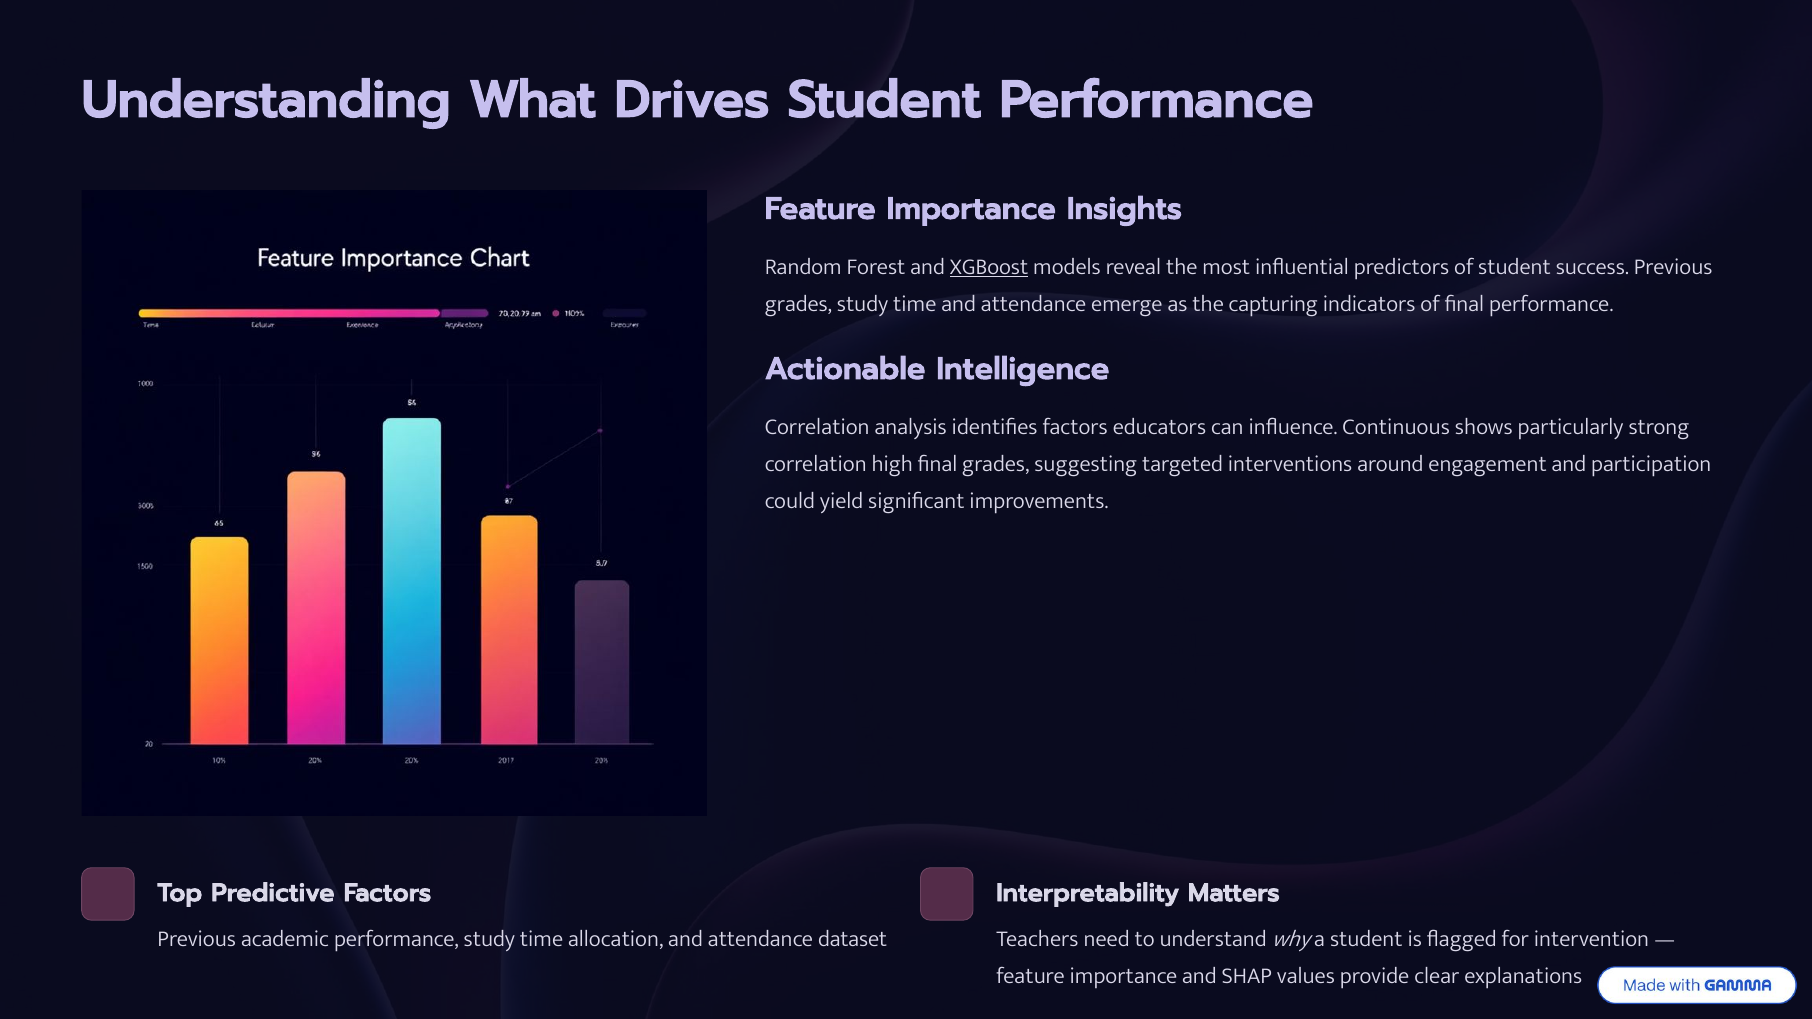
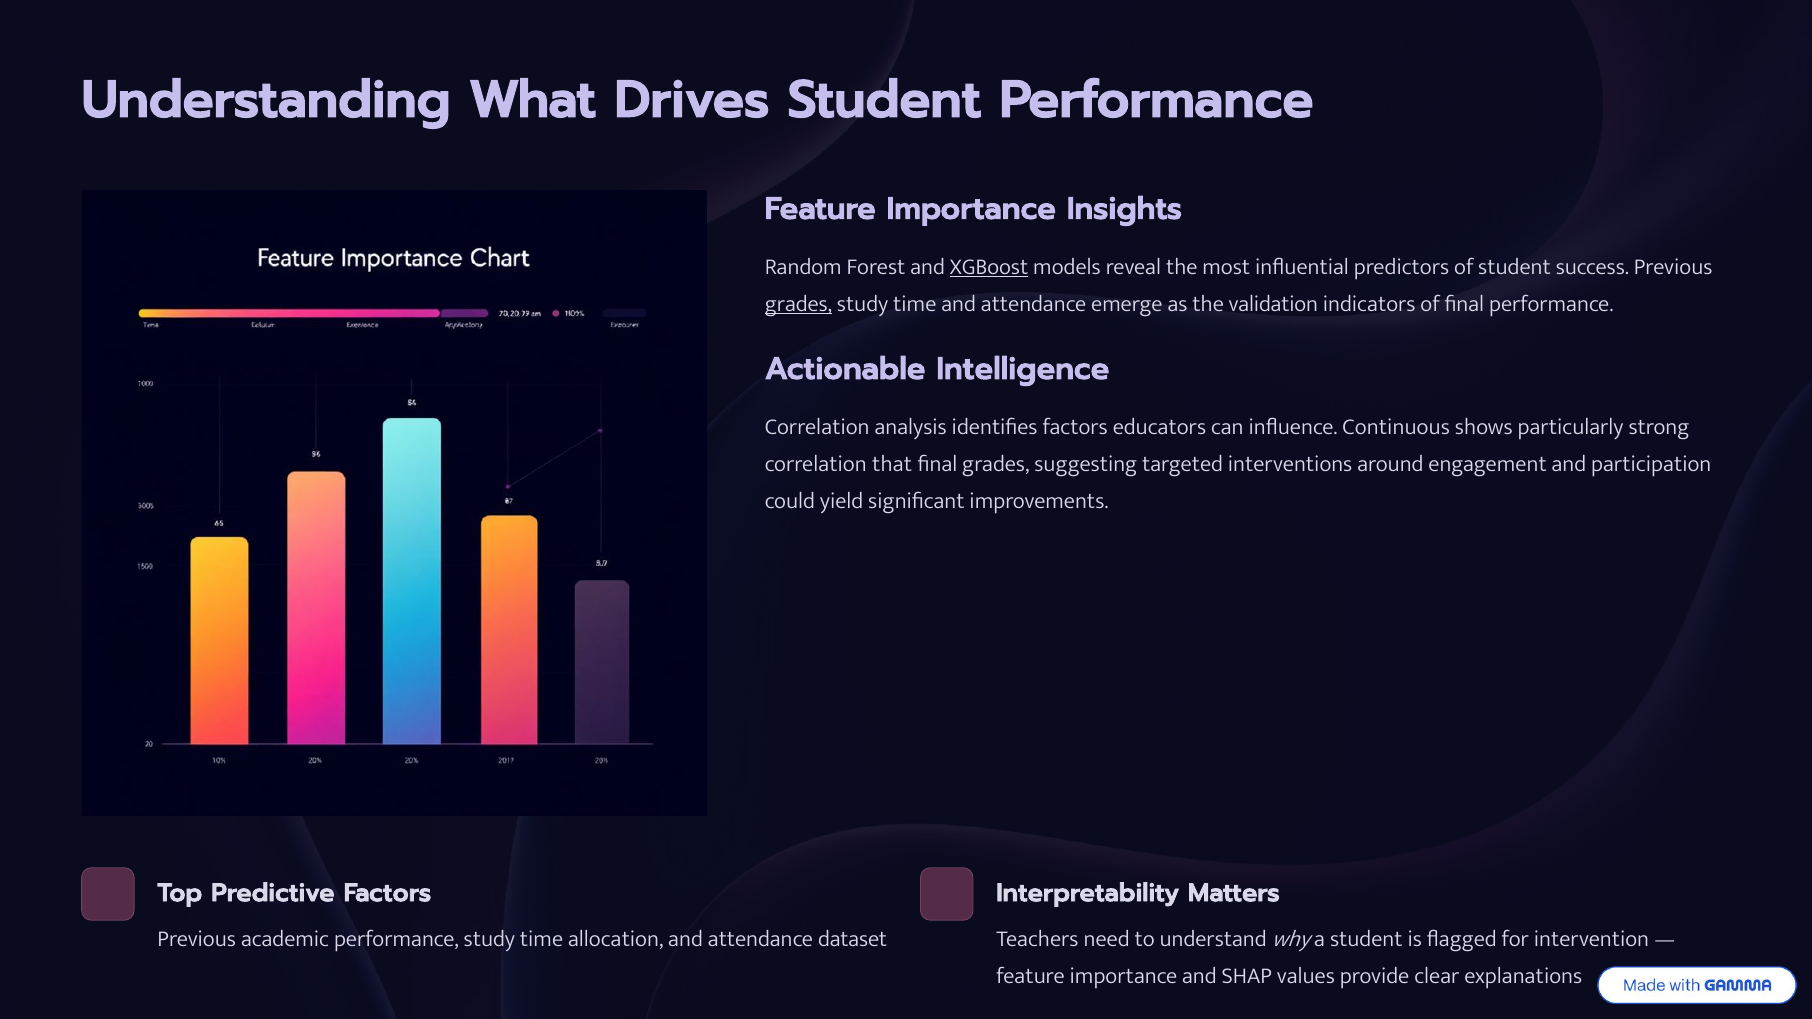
grades underline: none -> present (798, 304)
capturing: capturing -> validation (1273, 304)
high: high -> that (892, 464)
